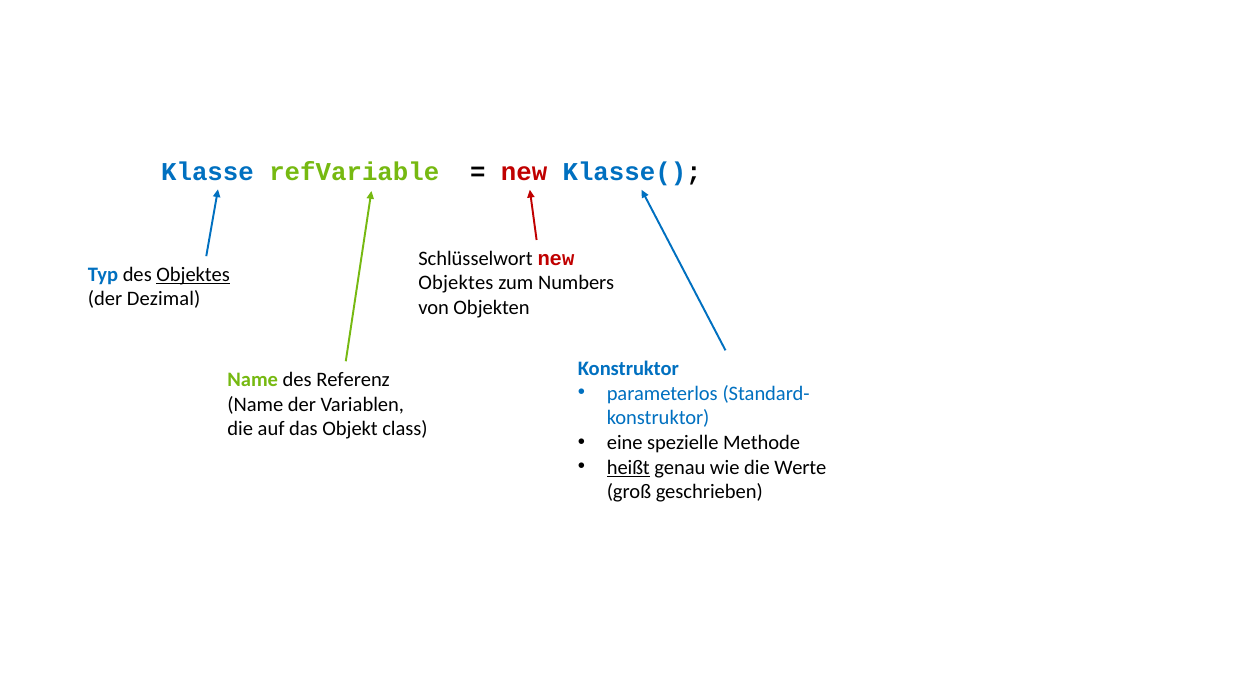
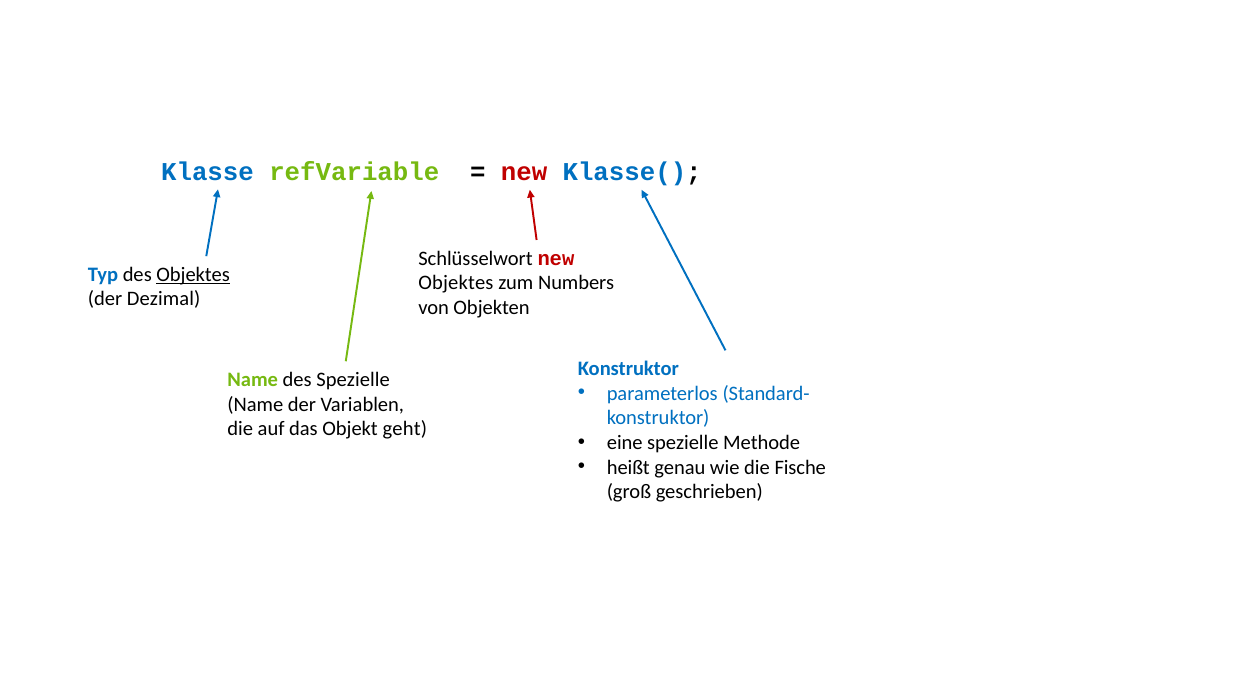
des Referenz: Referenz -> Spezielle (353, 380)
class: class -> geht (405, 429)
heißt underline: present -> none (628, 467)
Werte: Werte -> Fische (800, 467)
